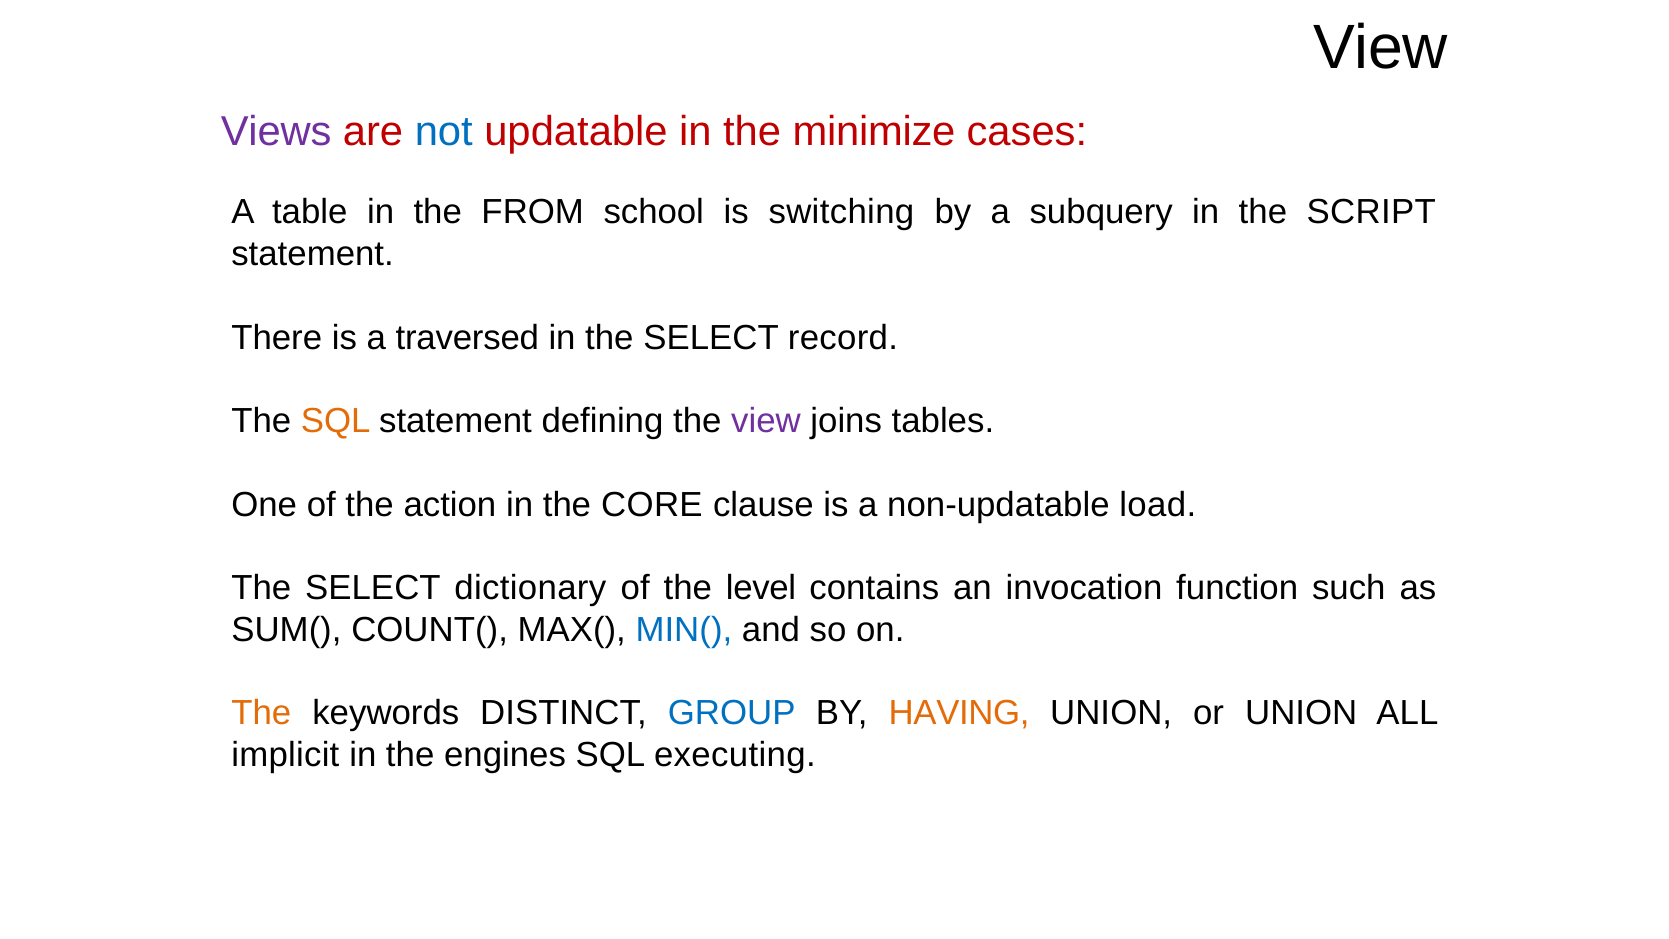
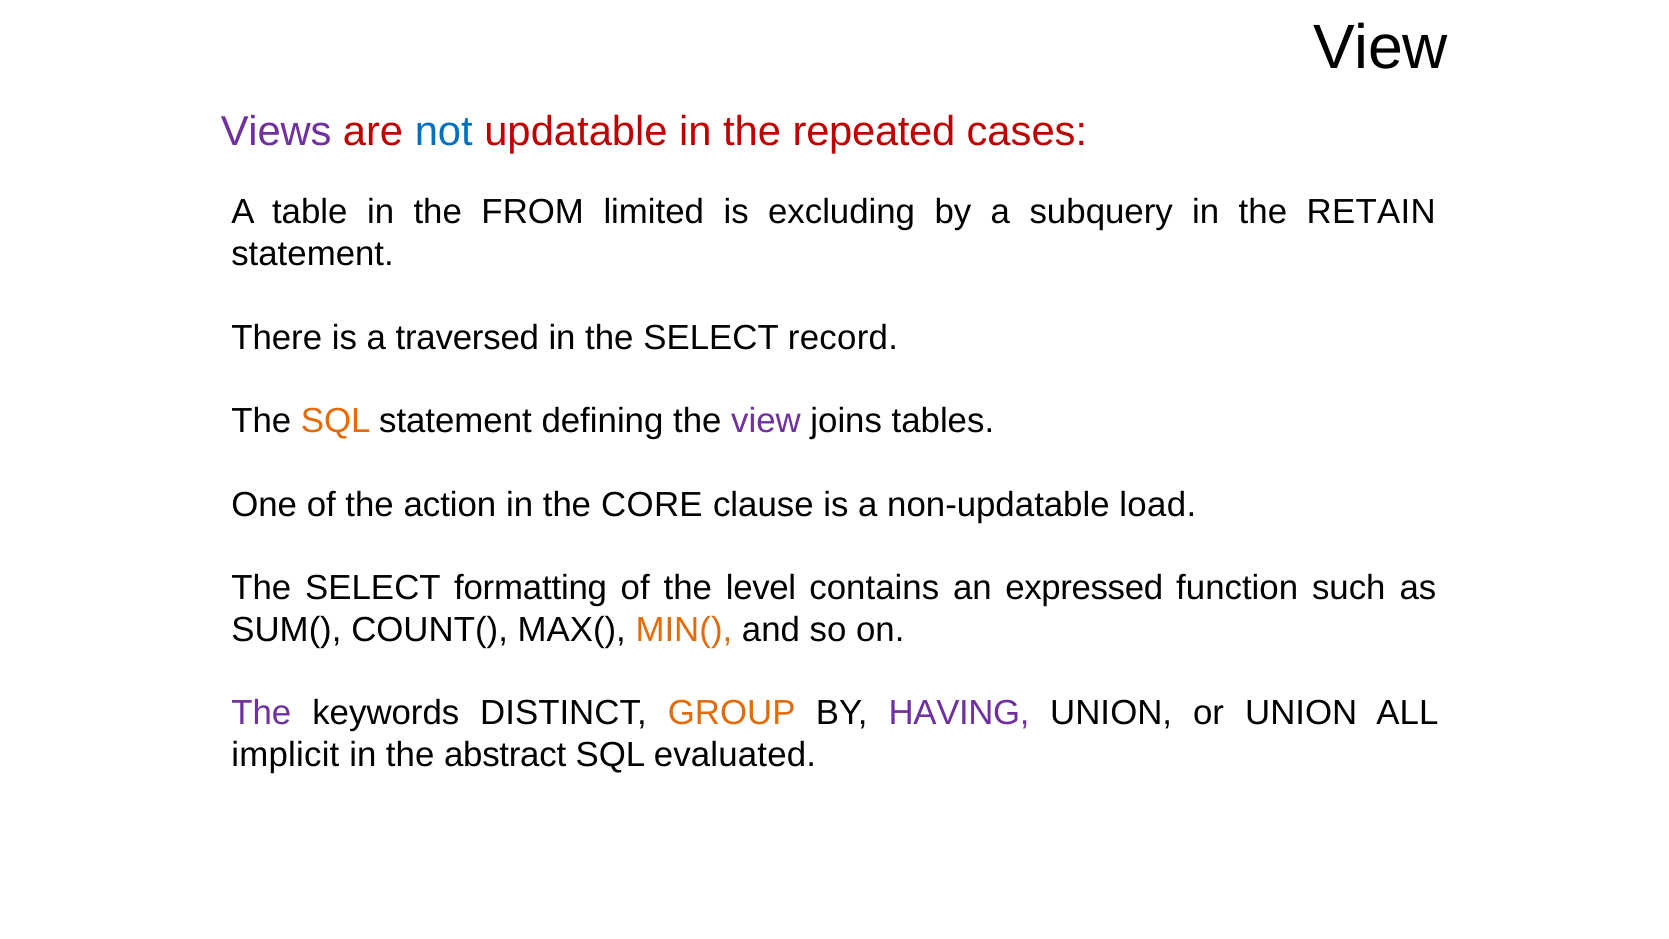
minimize: minimize -> repeated (874, 132)
school: school -> limited (654, 212)
switching: switching -> excluding (842, 212)
SCRIPT: SCRIPT -> RETAIN (1371, 212)
dictionary: dictionary -> formatting (531, 588)
invocation: invocation -> expressed (1084, 588)
MIN( colour: blue -> orange (684, 630)
The colour: orange -> purple (261, 713)
GROUP colour: blue -> orange (732, 713)
HAVING colour: orange -> purple (959, 713)
engines: engines -> abstract (505, 755)
executing: executing -> evaluated (735, 755)
